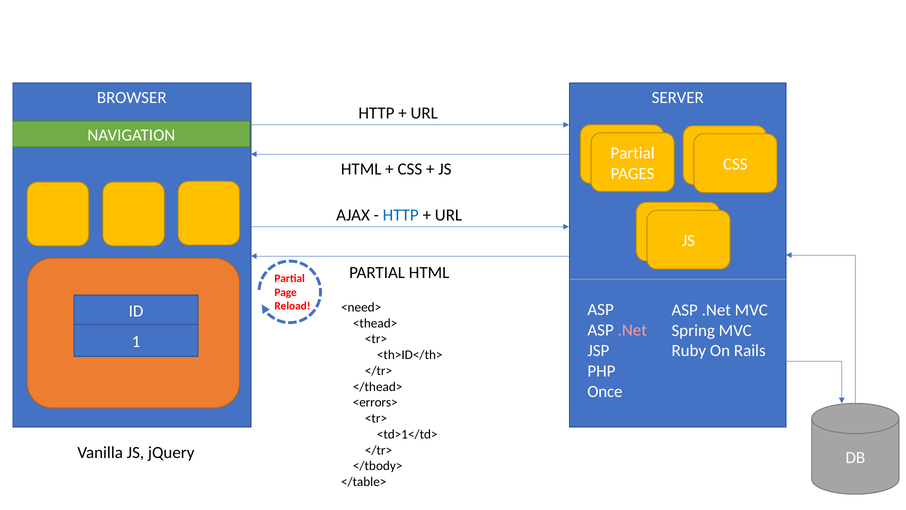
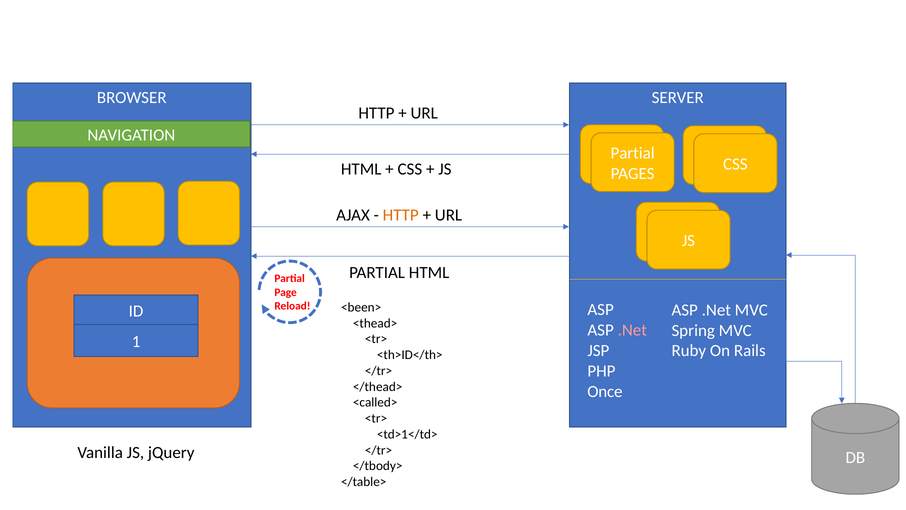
HTTP colour: blue -> orange (401, 215)
<need>: <need> -> <been> (361, 307)
<errors>: <errors> -> <called> (375, 402)
